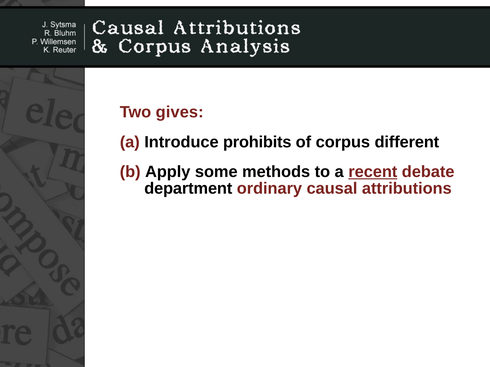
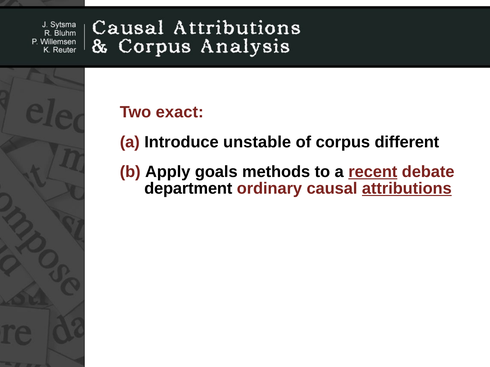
gives: gives -> exact (180, 112)
prohibits: prohibits -> unstable (257, 142)
some: some -> goals (216, 172)
attributions underline: none -> present (407, 189)
